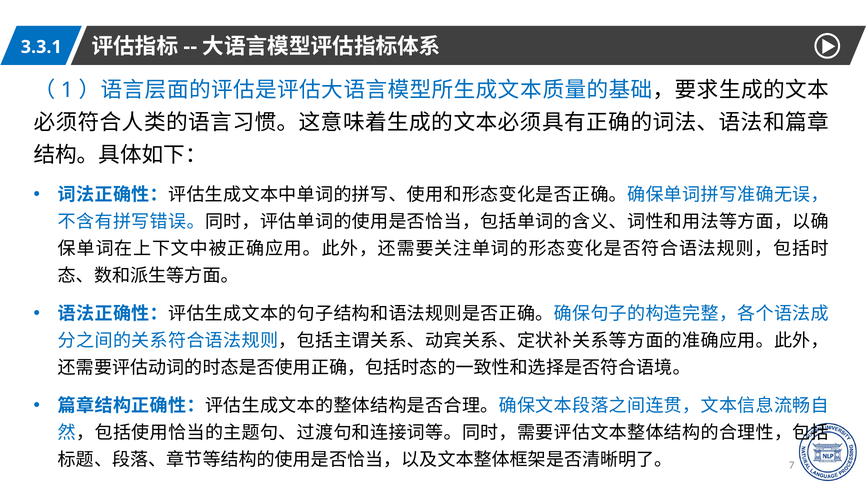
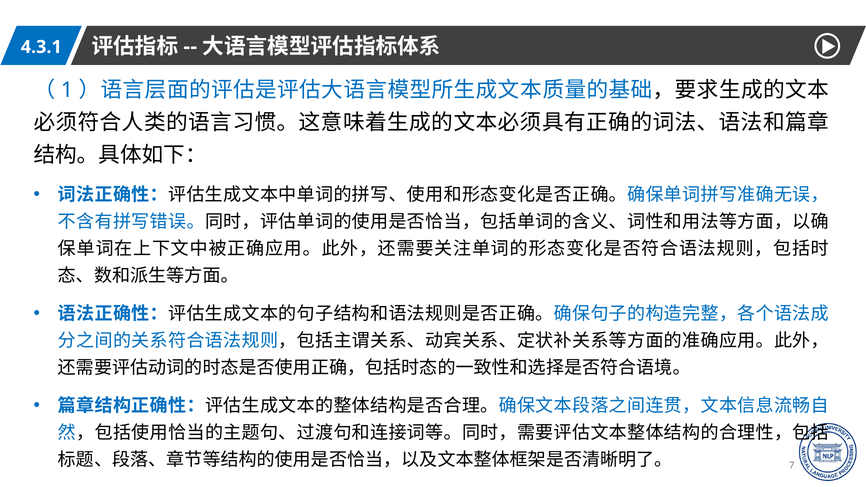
3.3.1: 3.3.1 -> 4.3.1 (41, 47)
